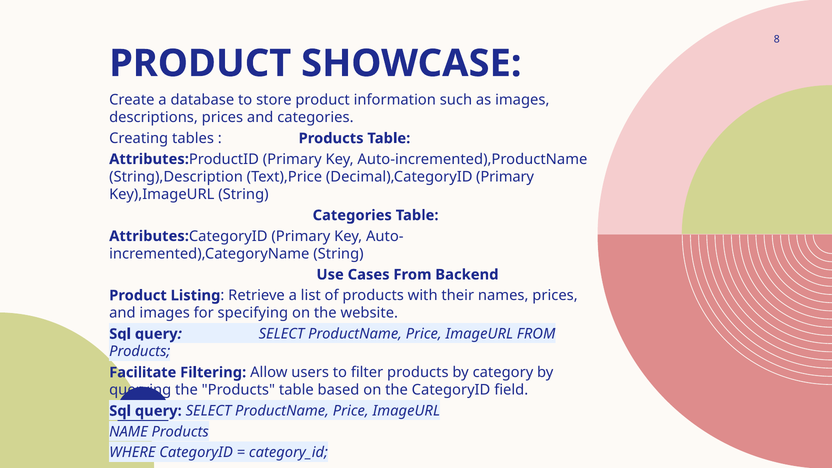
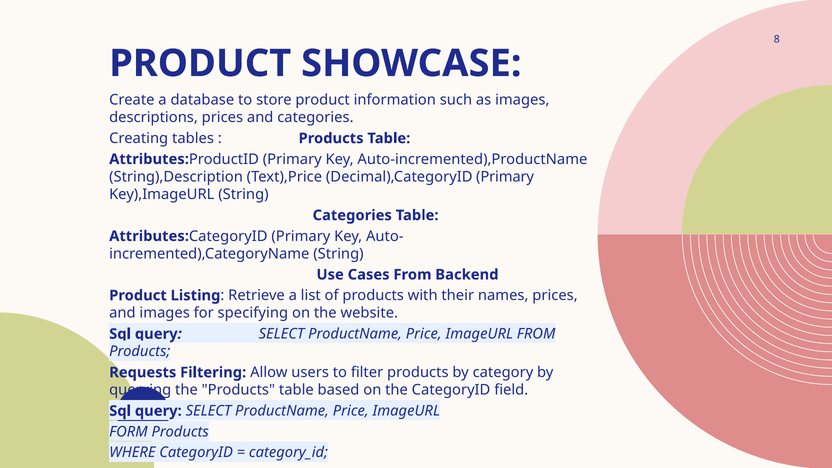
Facilitate: Facilitate -> Requests (143, 372)
NAME: NAME -> FORM (128, 432)
